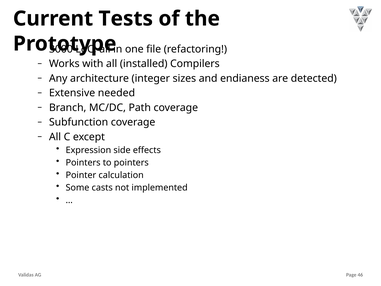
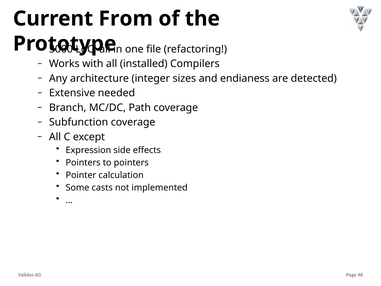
Tests: Tests -> From (126, 19)
